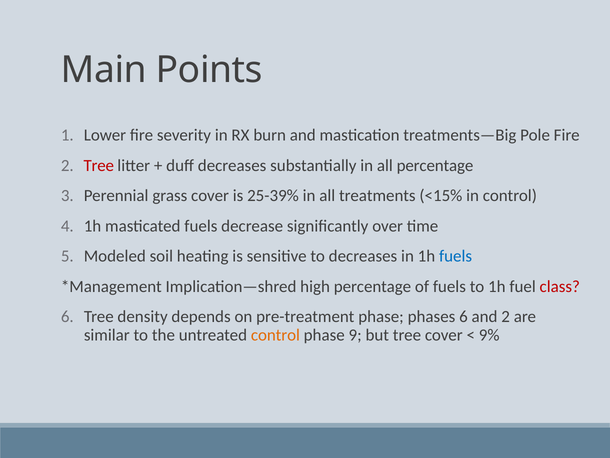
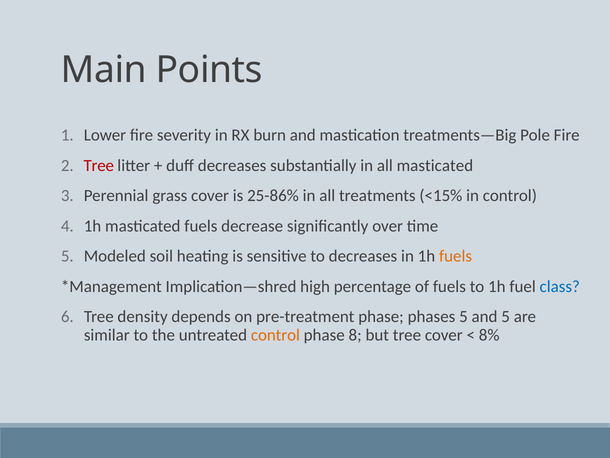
all percentage: percentage -> masticated (435, 165)
25-39%: 25-39% -> 25-86% (273, 196)
fuels colour: blue -> orange (456, 256)
class colour: red -> blue (560, 286)
phases 6: 6 -> 5 (463, 316)
and 2: 2 -> 5 (506, 316)
9: 9 -> 8 (355, 335)
9%: 9% -> 8% (489, 335)
